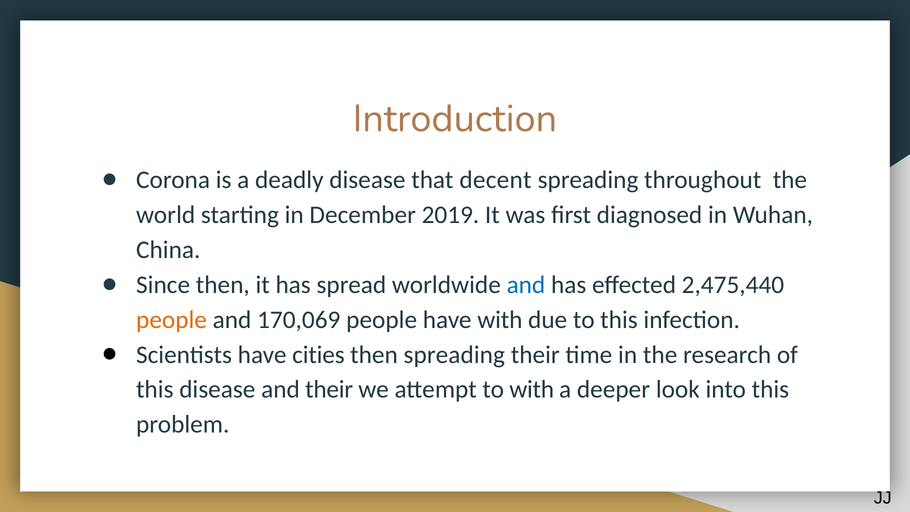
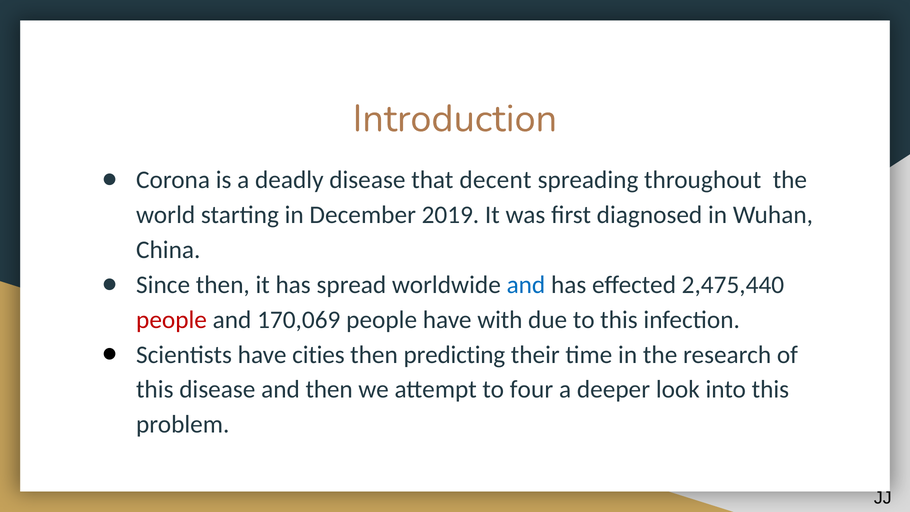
people colour: orange -> red (172, 320)
then spreading: spreading -> predicting (454, 355)
and their: their -> then (329, 389)
to with: with -> four (532, 389)
